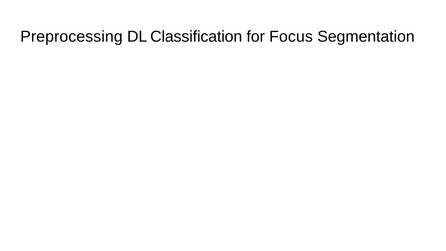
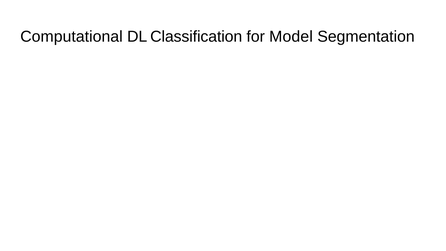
Preprocessing: Preprocessing -> Computational (71, 37)
Focus: Focus -> Model (291, 37)
